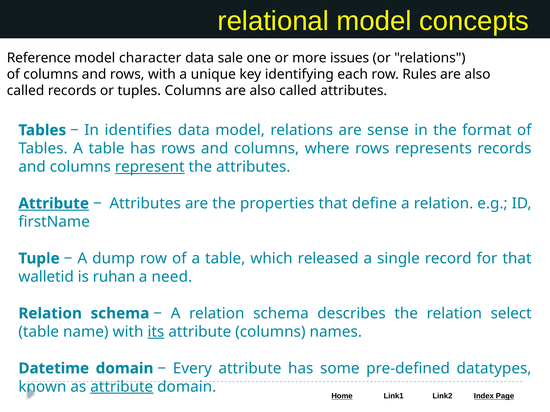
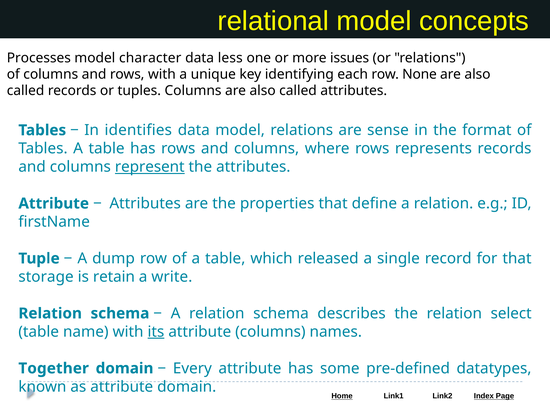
Reference: Reference -> Processes (39, 58)
sale: sale -> less (230, 58)
Rules: Rules -> None (420, 74)
Attribute underline: present -> none (54, 204)
walletid: walletid -> storage (46, 277)
ruhan: ruhan -> retain (114, 277)
need: need -> write (172, 277)
Datetime: Datetime -> Together (54, 369)
attribute underline: present -> none (122, 387)
